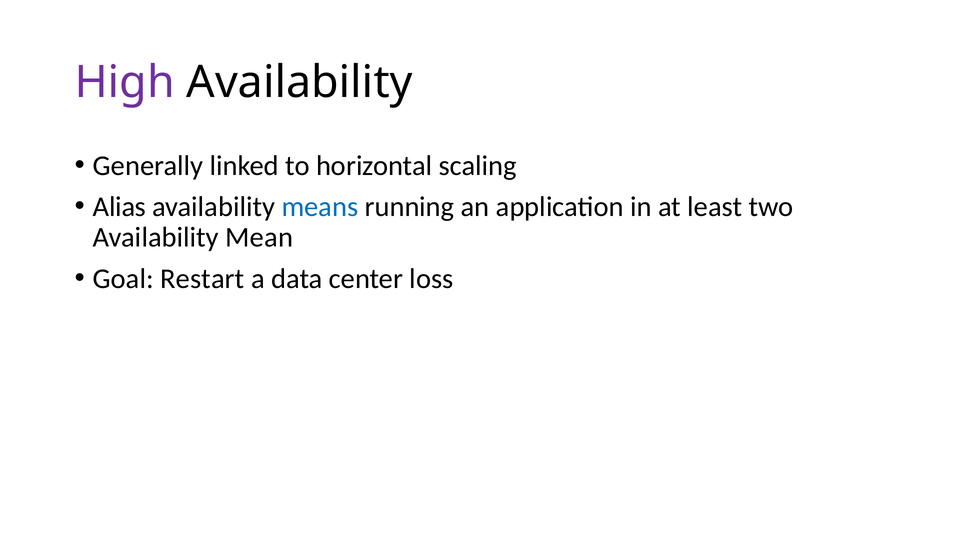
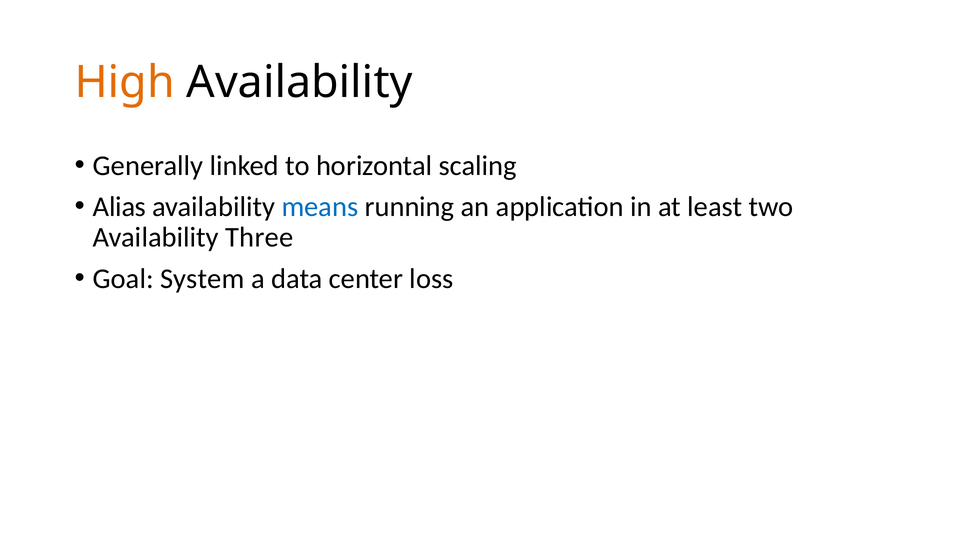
High colour: purple -> orange (125, 82)
Mean: Mean -> Three (259, 237)
Restart: Restart -> System (202, 278)
